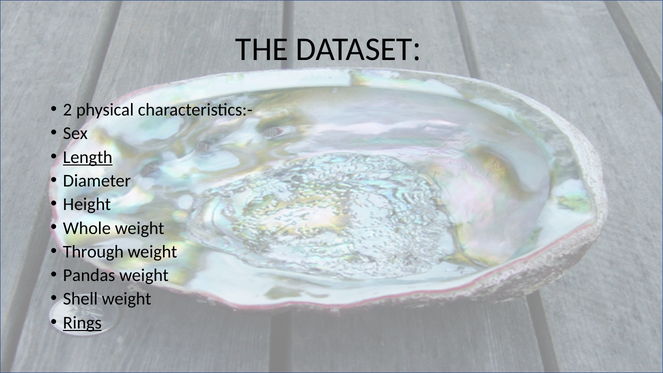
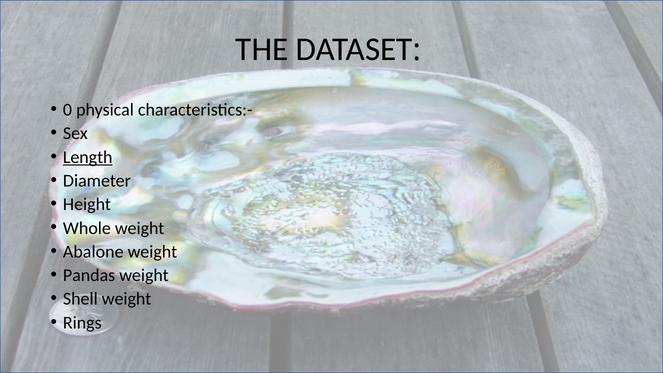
2: 2 -> 0 (68, 110)
Through: Through -> Abalone (93, 252)
Rings underline: present -> none (82, 323)
